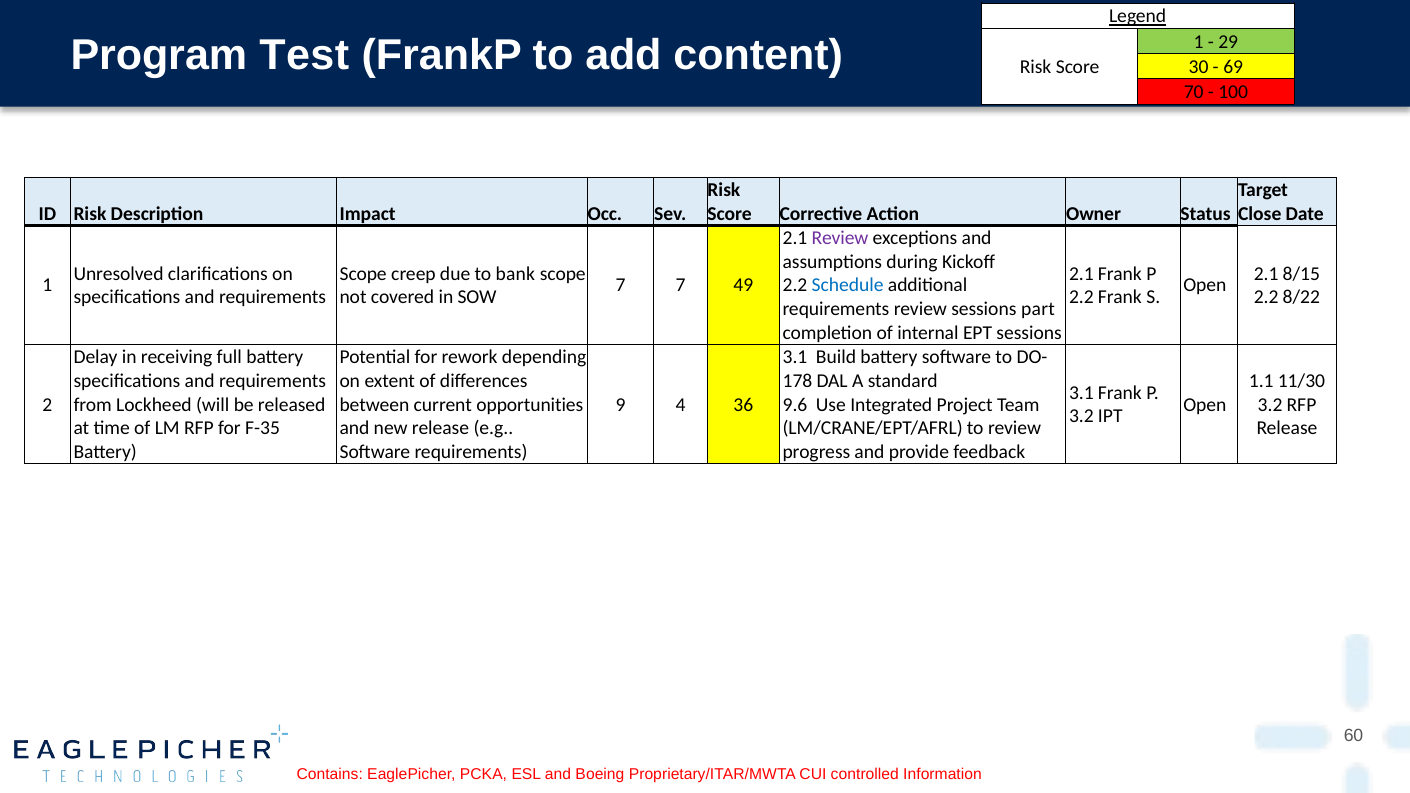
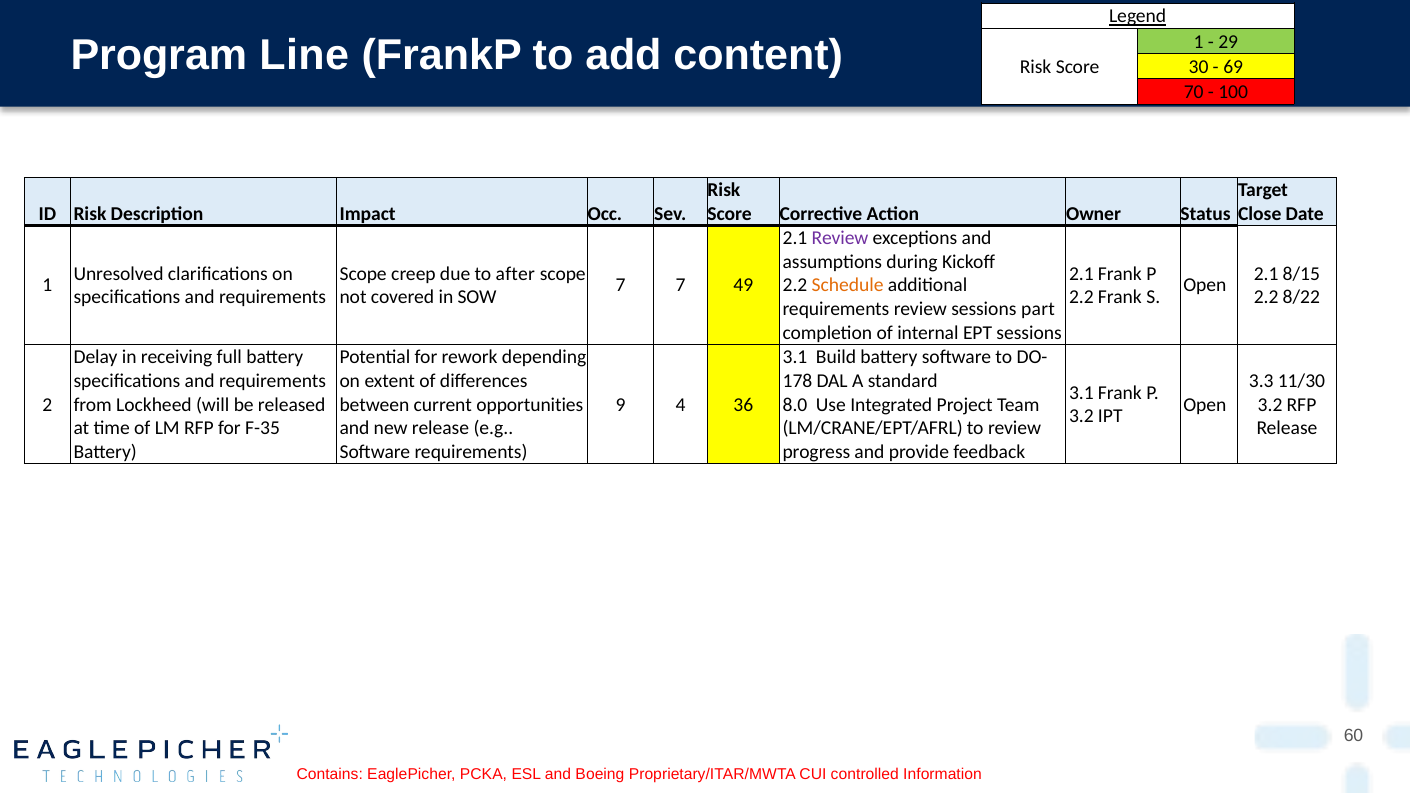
Test: Test -> Line (304, 56)
bank: bank -> after (515, 274)
Schedule colour: blue -> orange (848, 285)
1.1: 1.1 -> 3.3 (1261, 381)
9.6: 9.6 -> 8.0 (795, 405)
